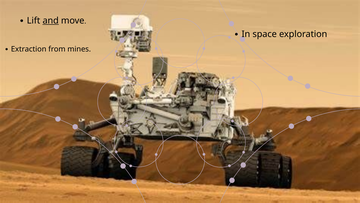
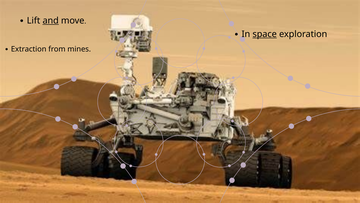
space underline: none -> present (265, 34)
